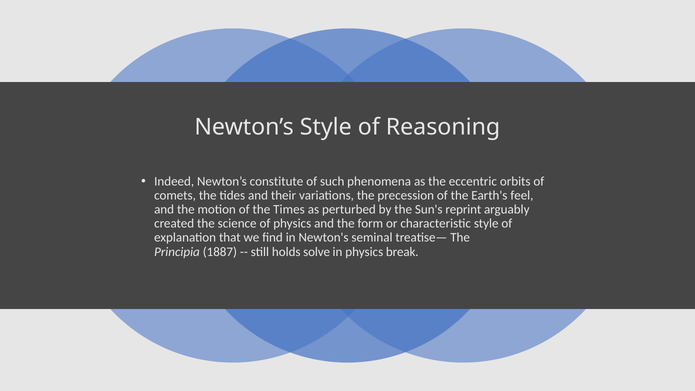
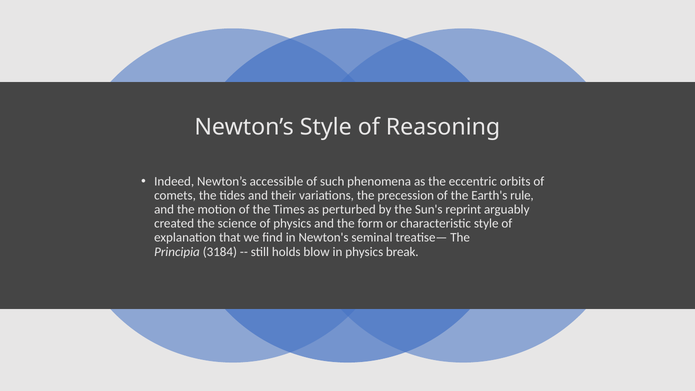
constitute: constitute -> accessible (276, 181)
feel: feel -> rule (522, 195)
1887: 1887 -> 3184 (220, 252)
solve: solve -> blow (317, 252)
